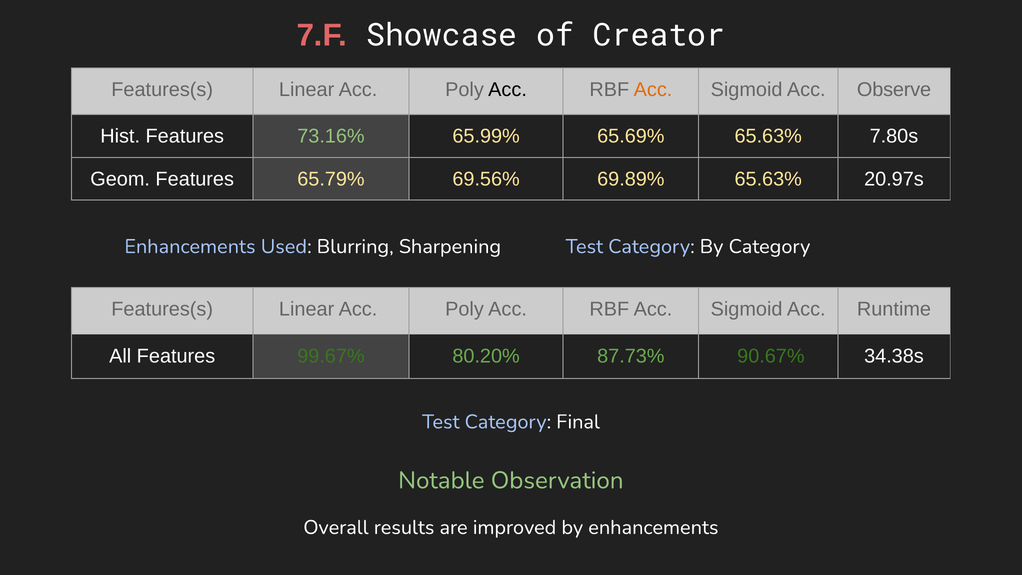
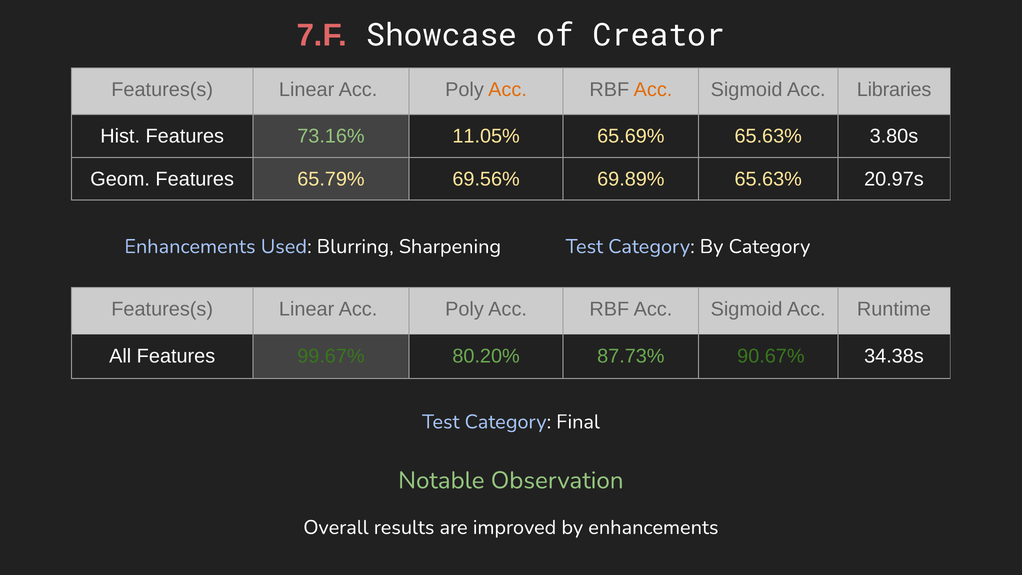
Acc colour: black -> orange (508, 90)
Observe: Observe -> Libraries (894, 90)
65.99%: 65.99% -> 11.05% (486, 136)
7.80s: 7.80s -> 3.80s (894, 136)
